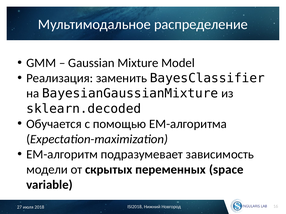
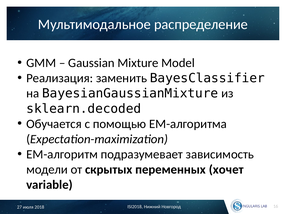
space: space -> хочет (226, 170)
